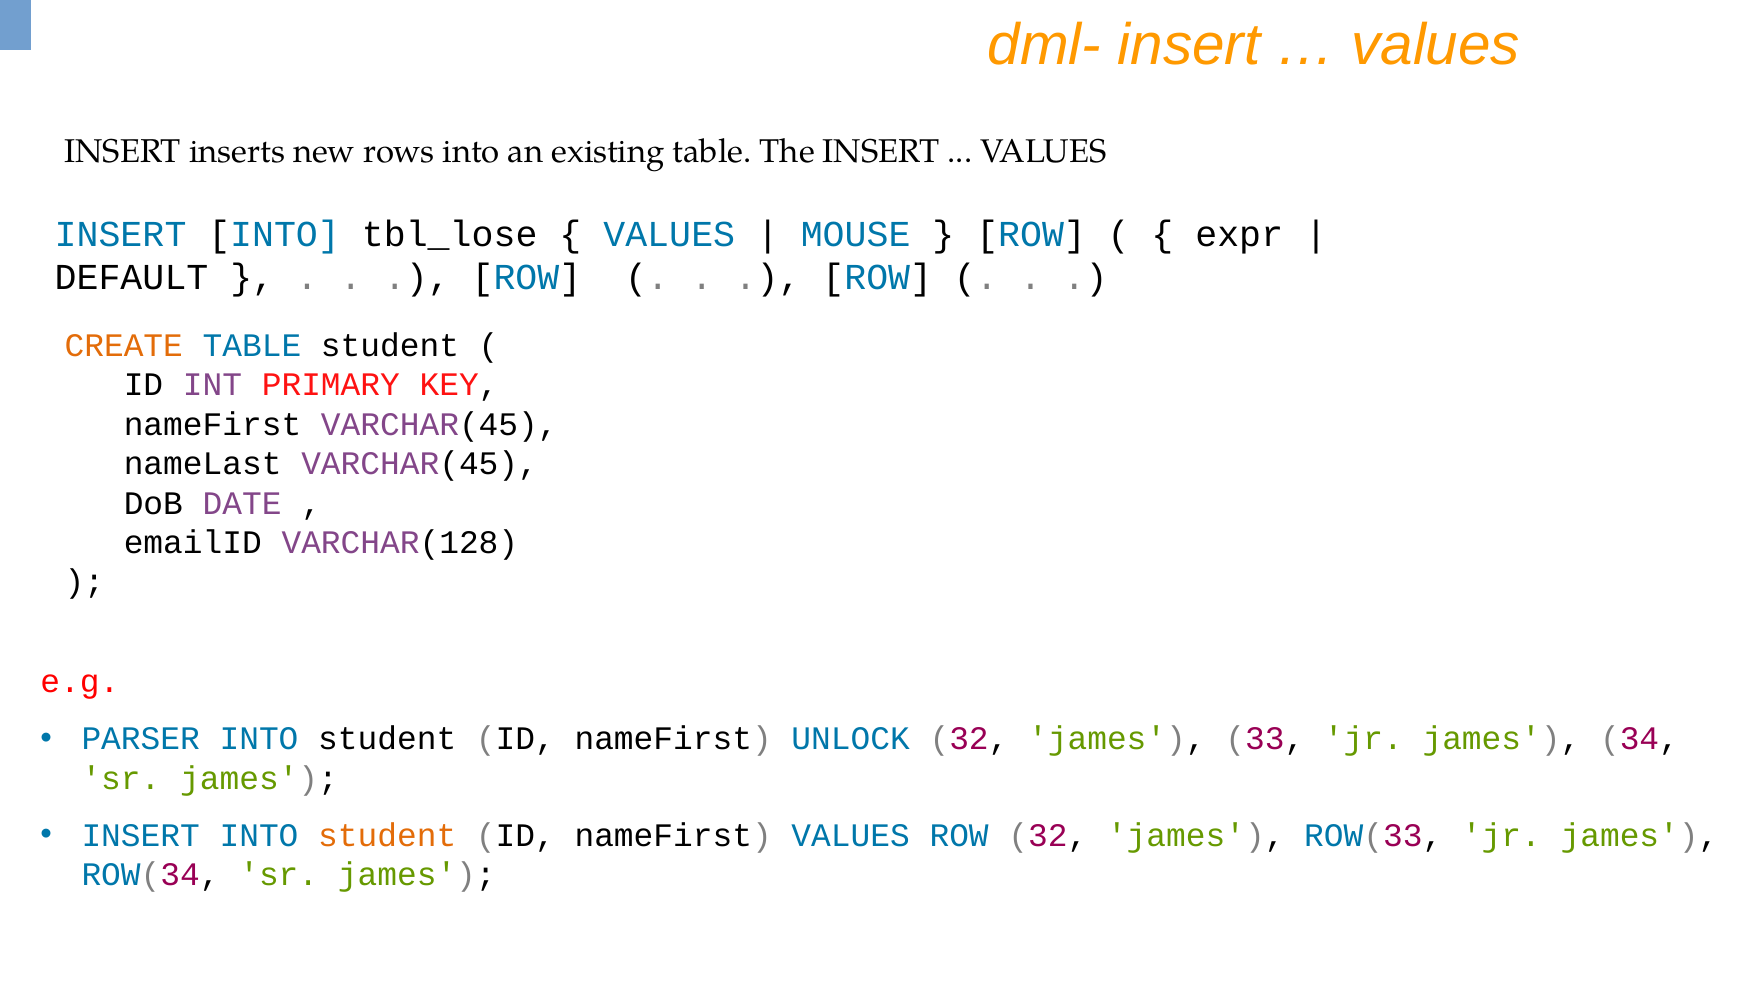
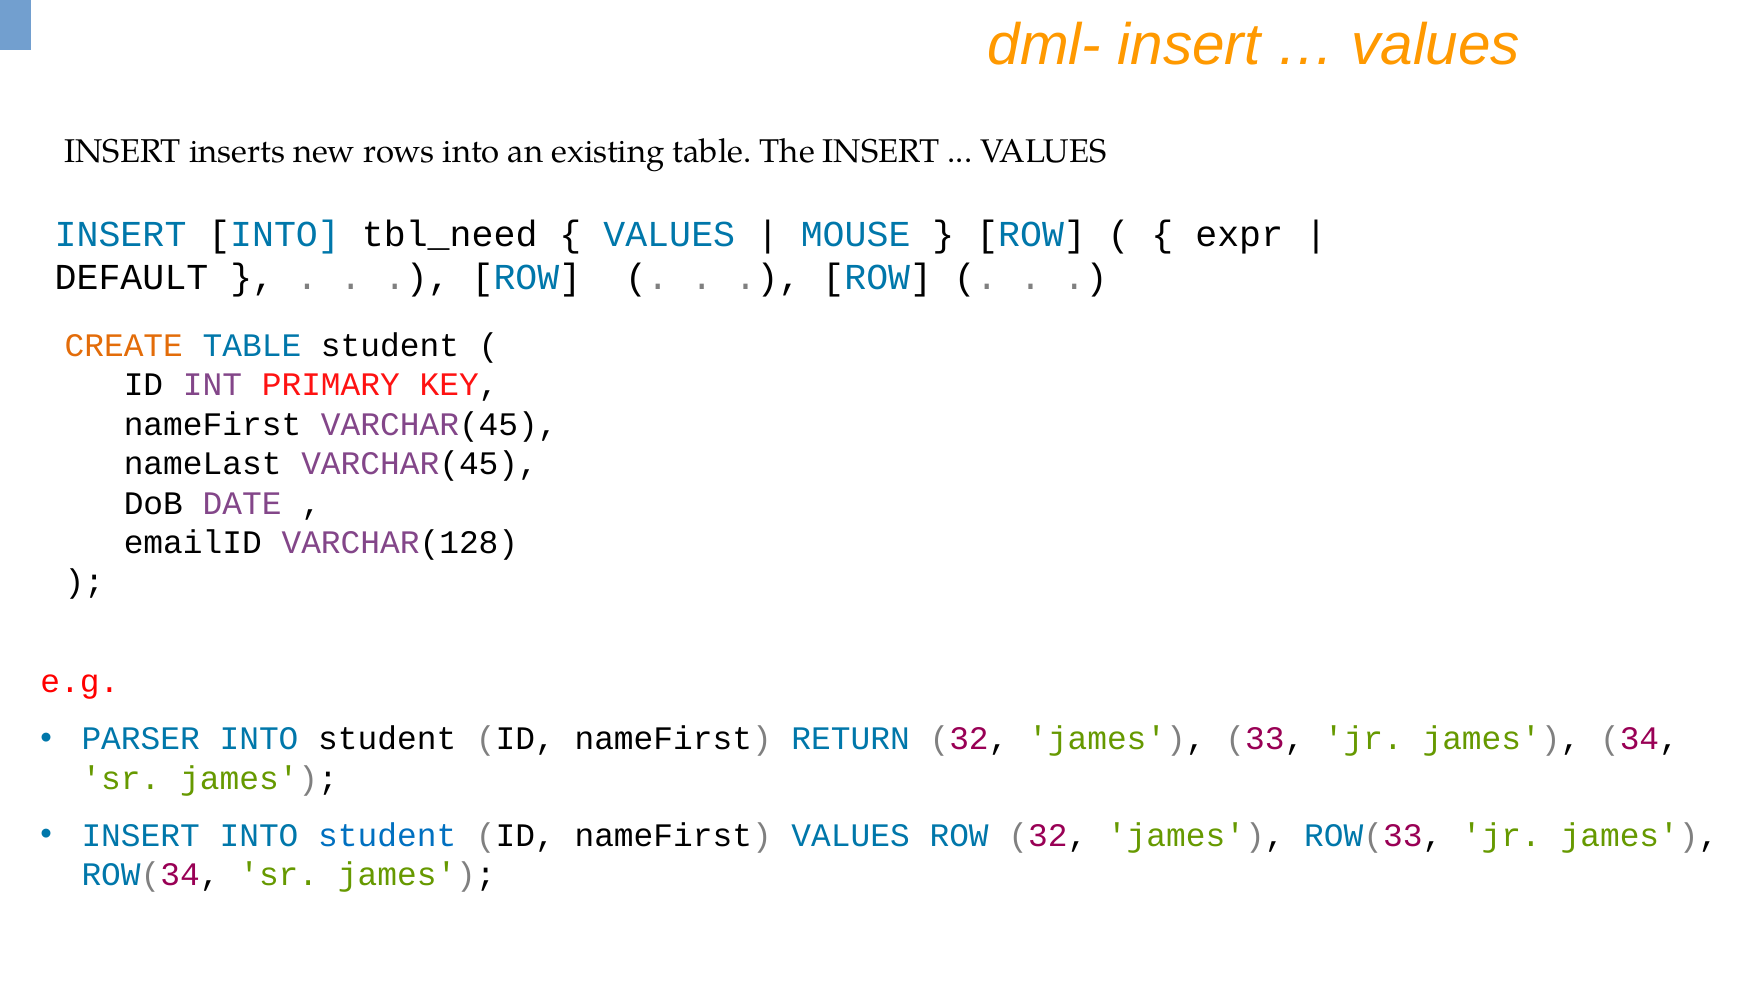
tbl_lose: tbl_lose -> tbl_need (450, 234)
UNLOCK: UNLOCK -> RETURN (851, 739)
student colour: orange -> blue (387, 835)
